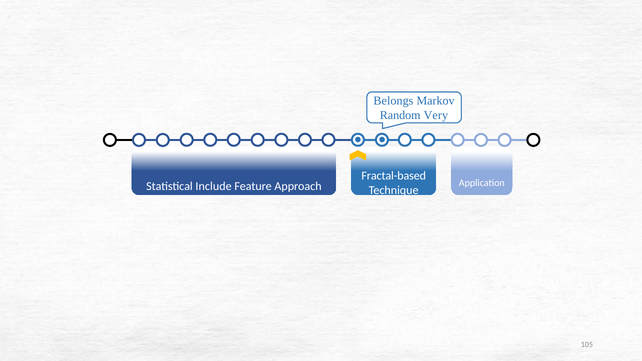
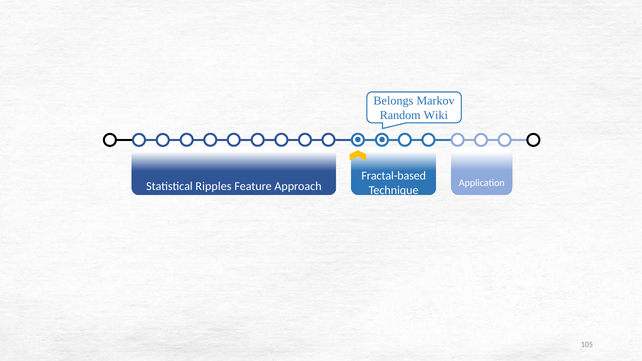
Very: Very -> Wiki (436, 115)
Include: Include -> Ripples (214, 186)
